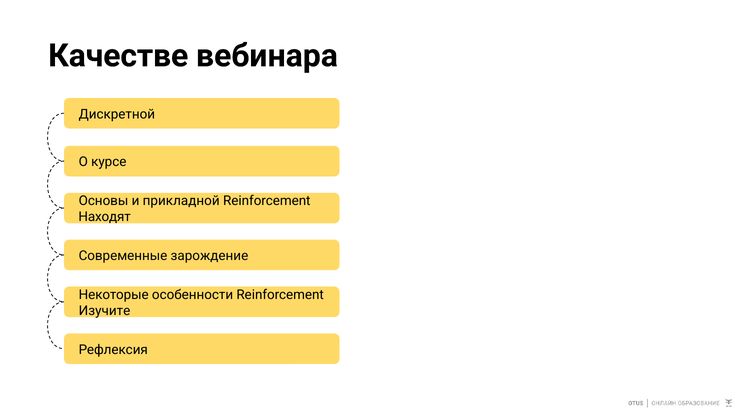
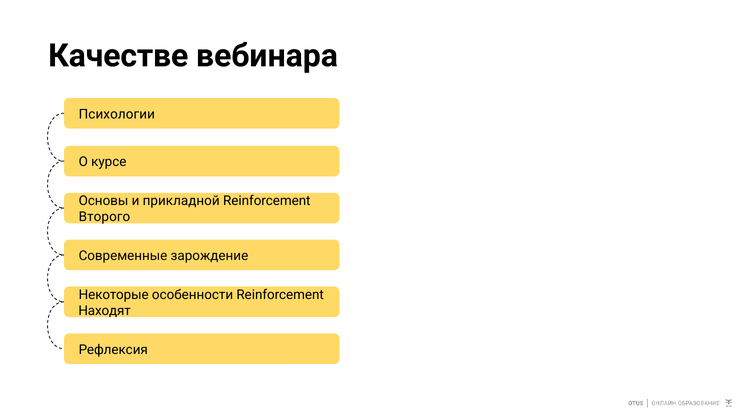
Дискретной: Дискретной -> Психологии (117, 114)
Находят: Находят -> Второго (104, 217)
Изучите: Изучите -> Находят (105, 311)
